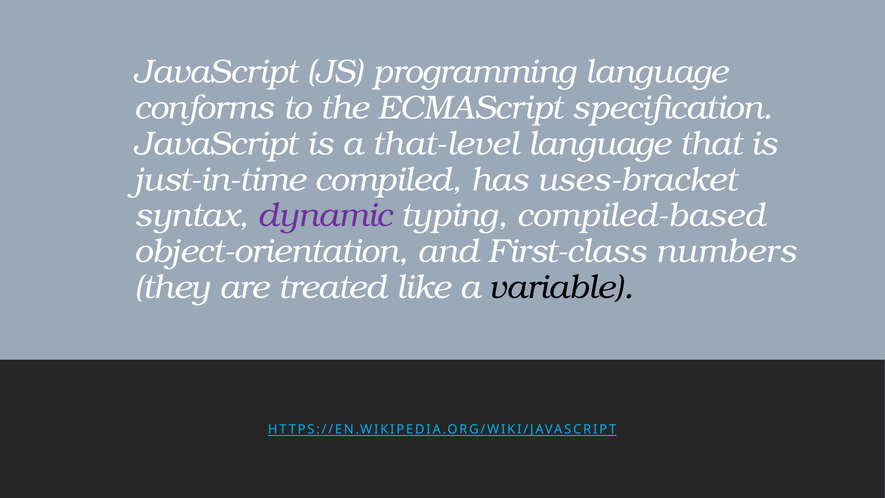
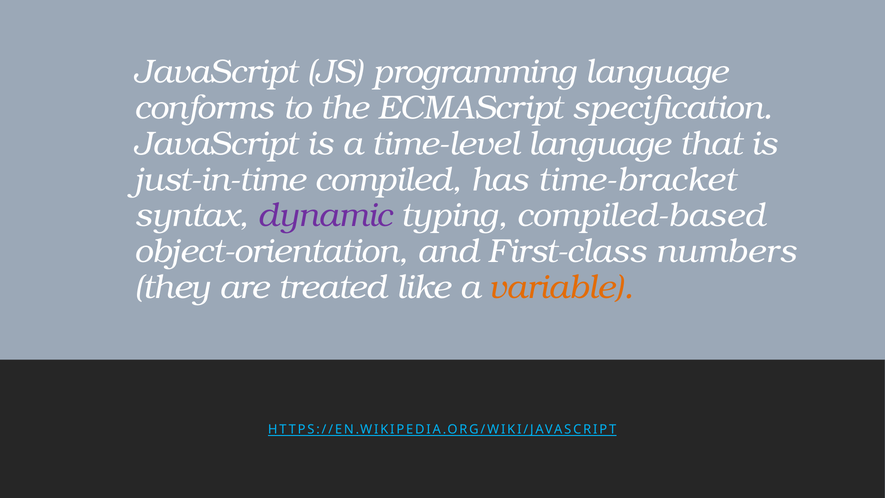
that-level: that-level -> time-level (446, 144)
uses-bracket: uses-bracket -> time-bracket (637, 180)
variable colour: black -> orange (561, 287)
